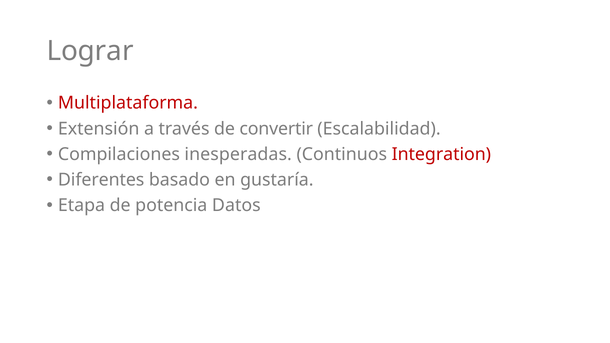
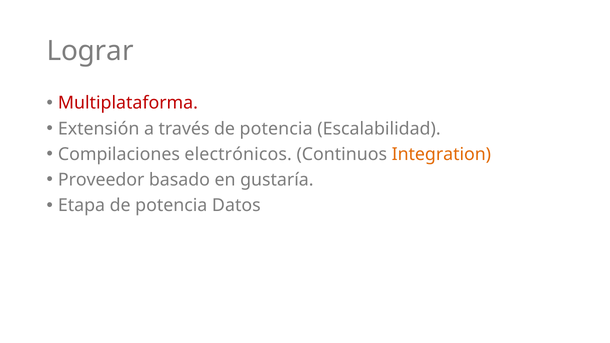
través de convertir: convertir -> potencia (276, 129)
inesperadas: inesperadas -> electrónicos (238, 154)
Integration colour: red -> orange (441, 154)
Diferentes: Diferentes -> Proveedor (101, 180)
